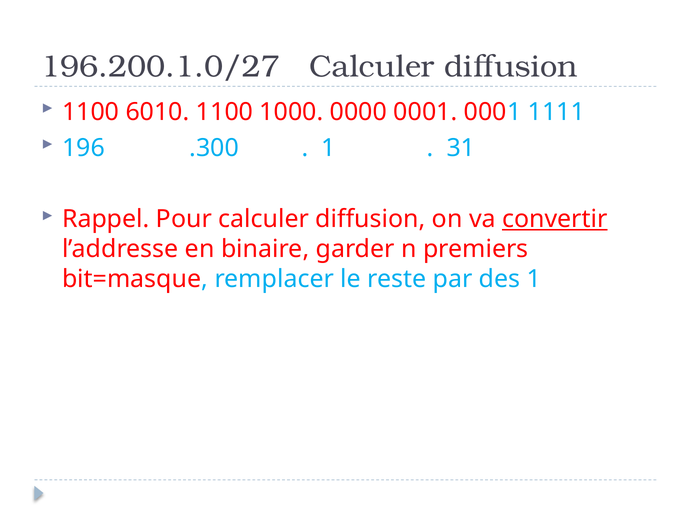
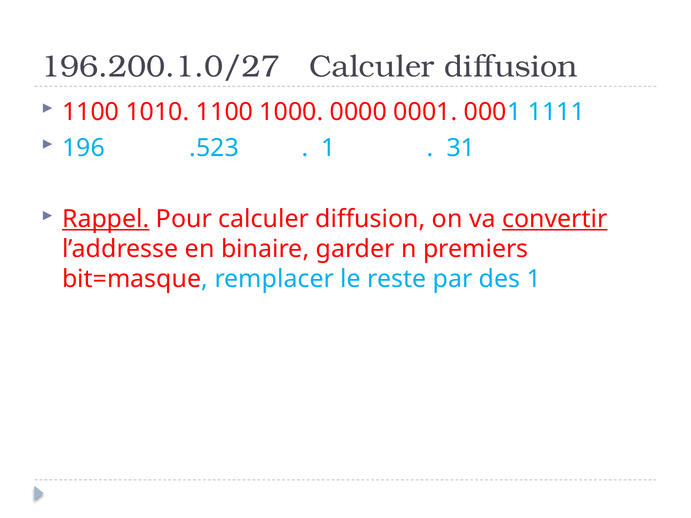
6010: 6010 -> 1010 (158, 112)
.300: .300 -> .523 (214, 148)
Rappel underline: none -> present (106, 219)
